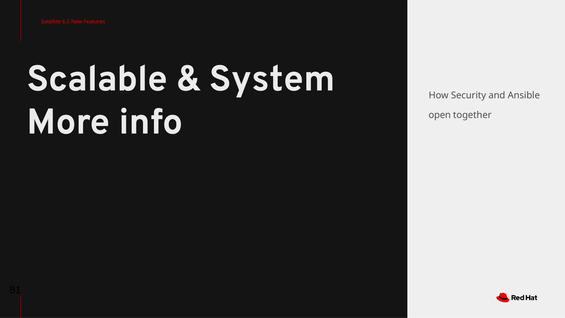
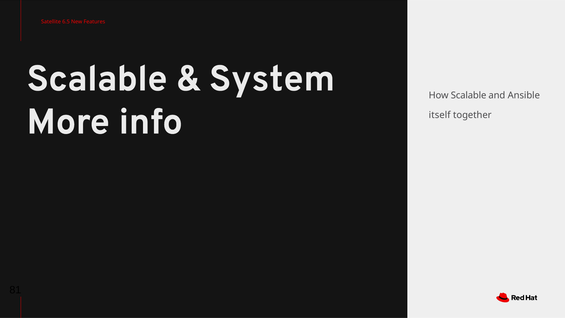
How Security: Security -> Scalable (469, 95)
open: open -> itself (440, 115)
